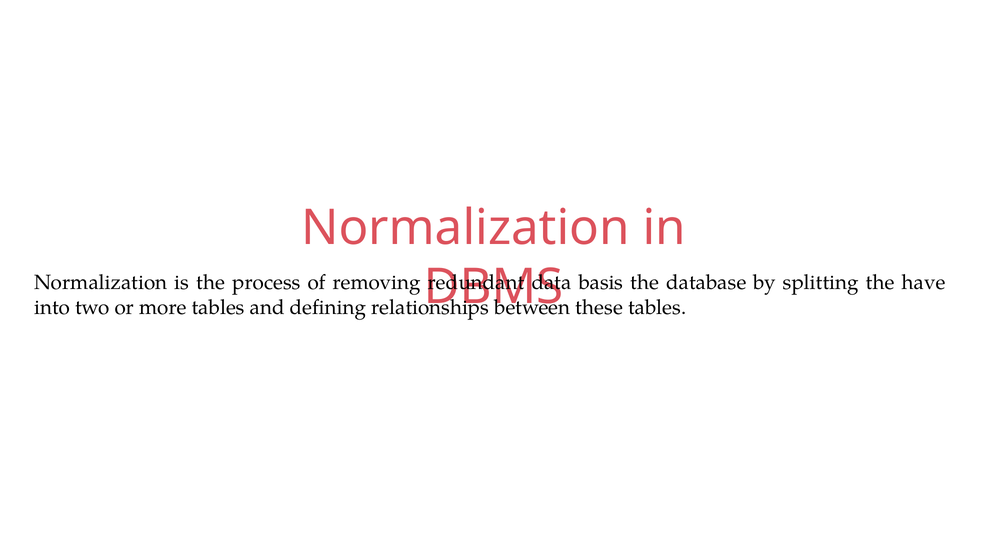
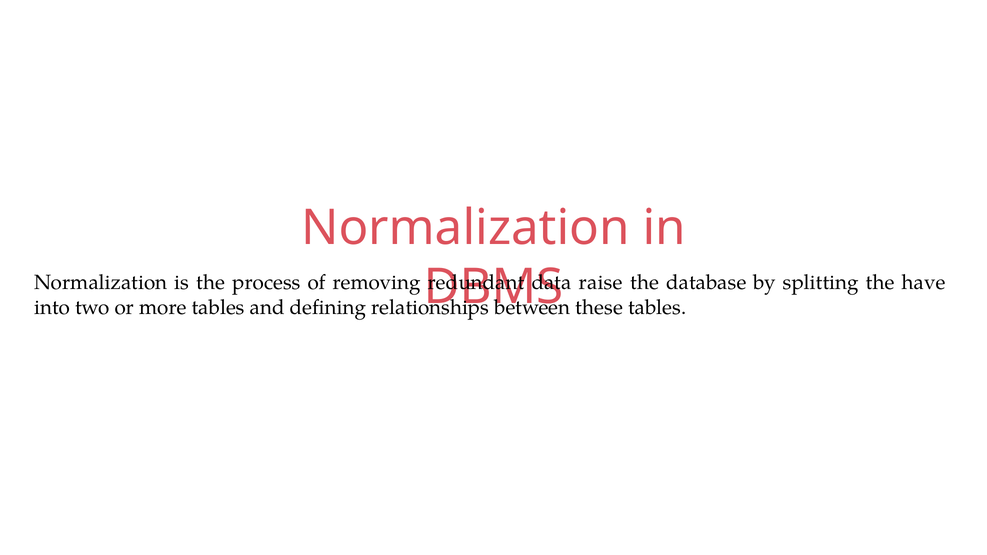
basis: basis -> raise (601, 283)
